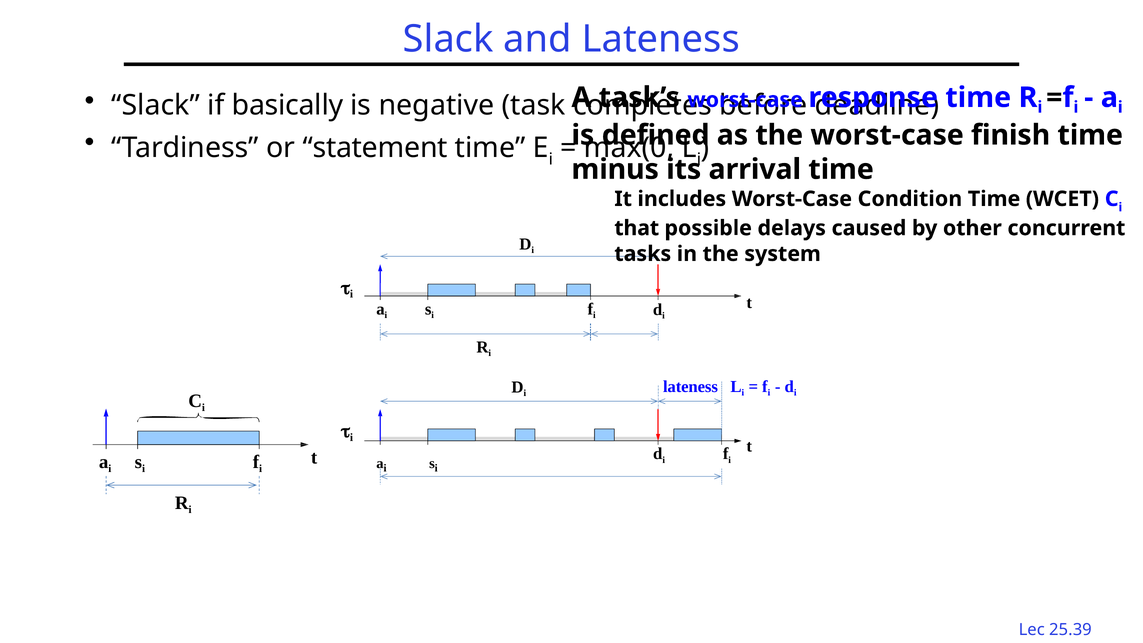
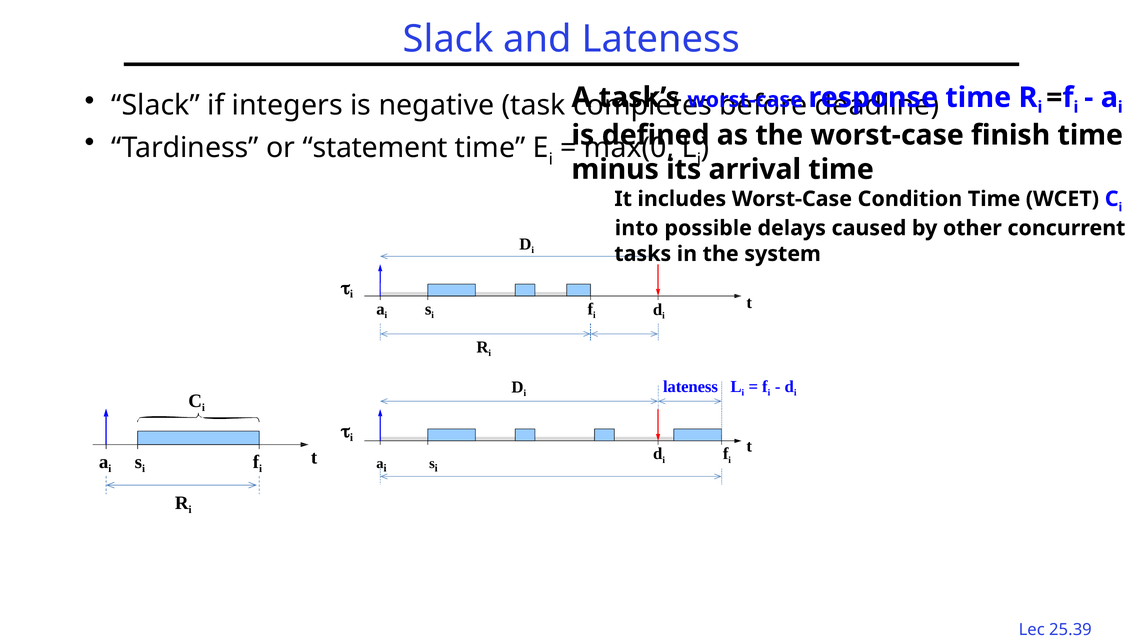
basically: basically -> integers (287, 105)
that: that -> into (637, 228)
